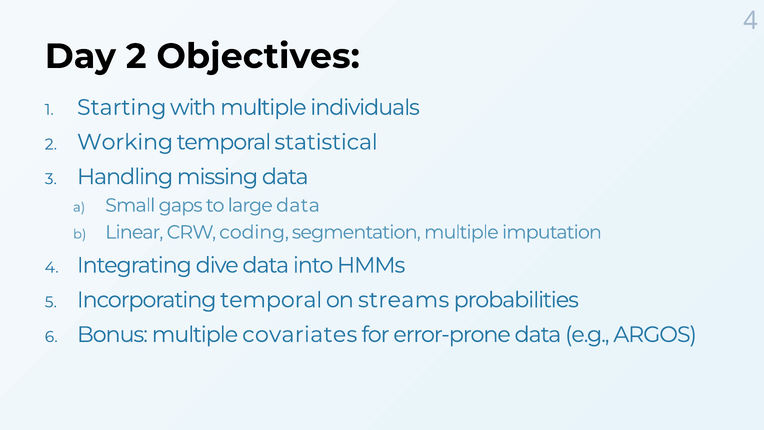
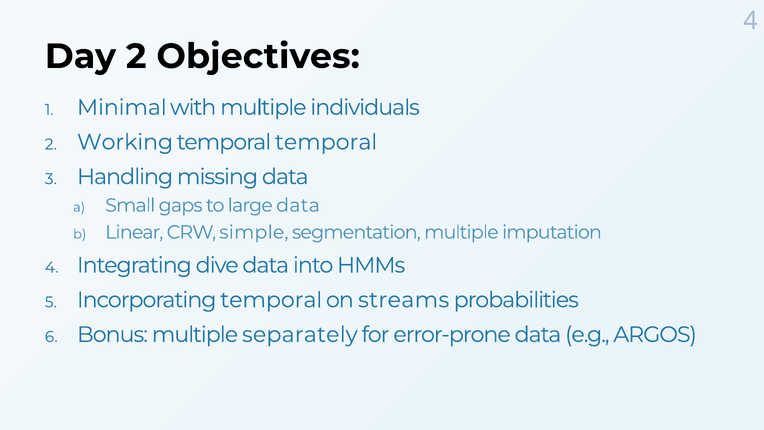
Starting: Starting -> Minimal (122, 107)
temporal statistical: statistical -> temporal (326, 142)
coding: coding -> simple (254, 232)
covariates: covariates -> separately (300, 334)
